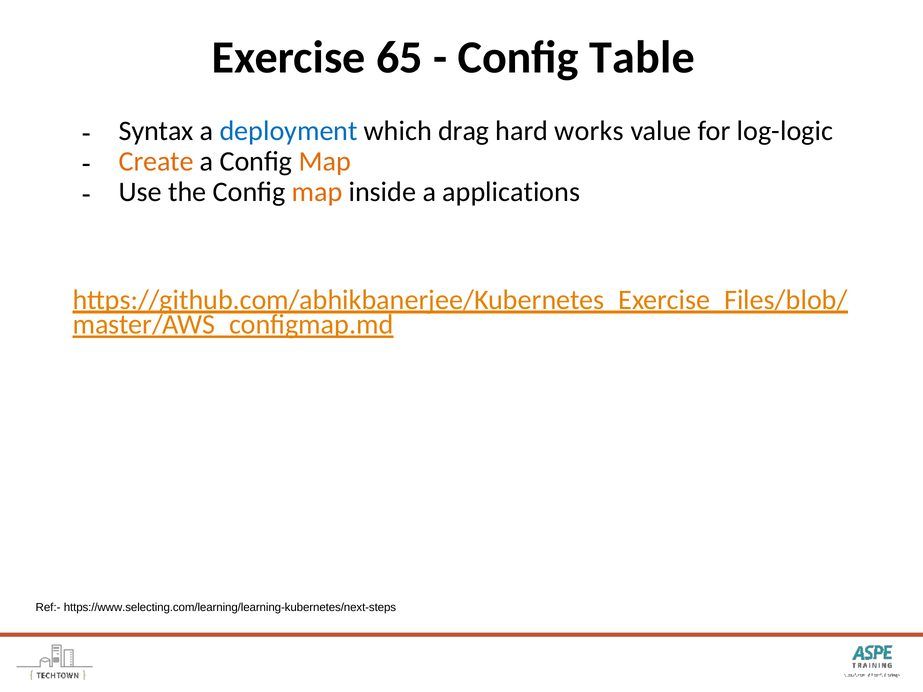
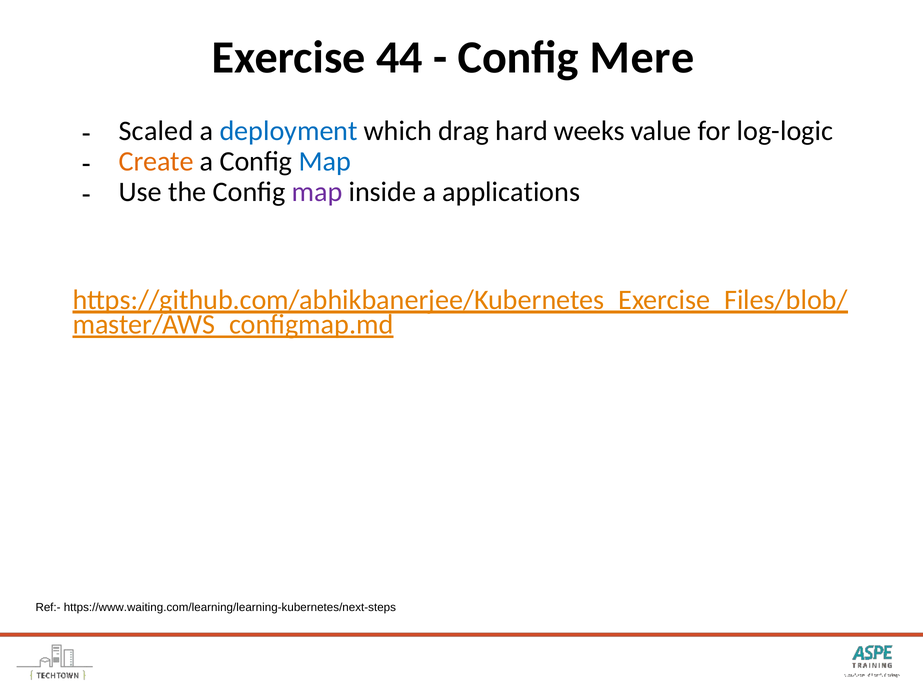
65: 65 -> 44 (399, 58)
Table: Table -> Mere (642, 58)
Syntax: Syntax -> Scaled (156, 131)
works: works -> weeks (589, 131)
Map colour: orange -> blue (325, 161)
map colour: orange -> purple (317, 192)
https://www.selecting.com/learning/learning-kubernetes/next-steps: https://www.selecting.com/learning/learning-kubernetes/next-steps -> https://www.waiting.com/learning/learning-kubernetes/next-steps (230, 607)
